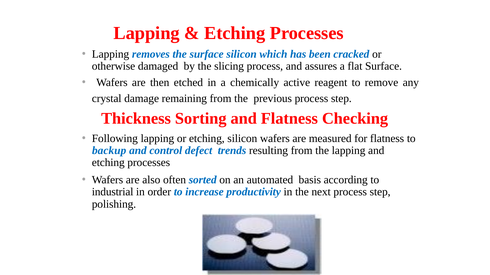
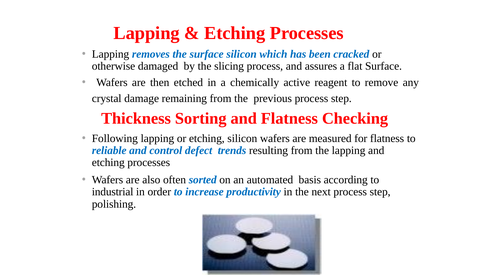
backup: backup -> reliable (109, 151)
